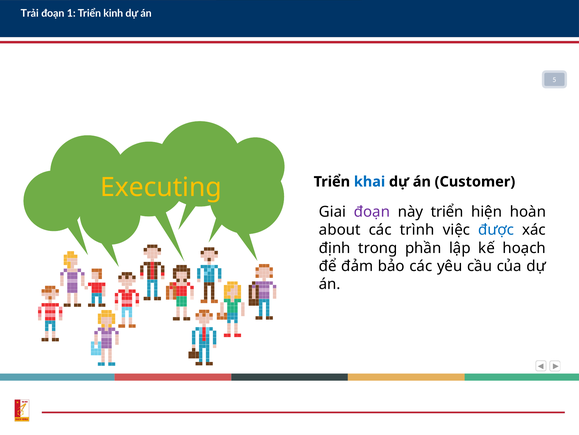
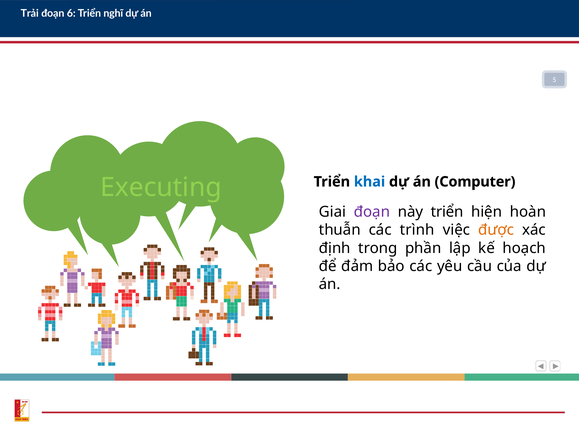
1: 1 -> 6 (71, 13)
kinh: kinh -> nghĩ (113, 13)
Executing colour: yellow -> light green (161, 187)
Customer: Customer -> Computer (475, 181)
about: about -> thuẫn (340, 230)
được colour: blue -> orange (496, 230)
